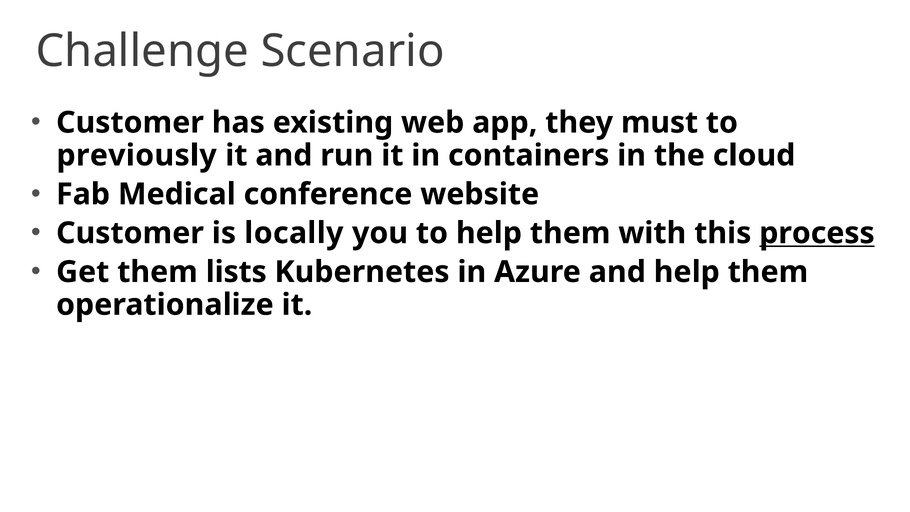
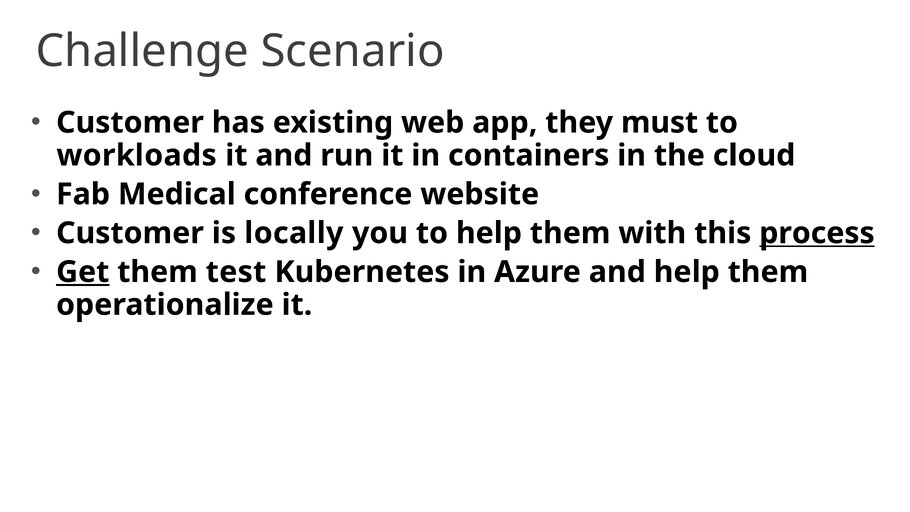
previously: previously -> workloads (137, 155)
Get underline: none -> present (83, 272)
lists: lists -> test (236, 272)
